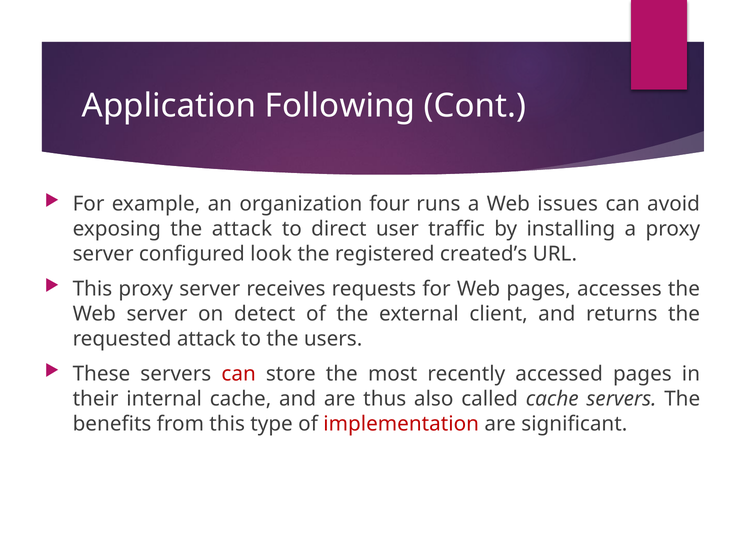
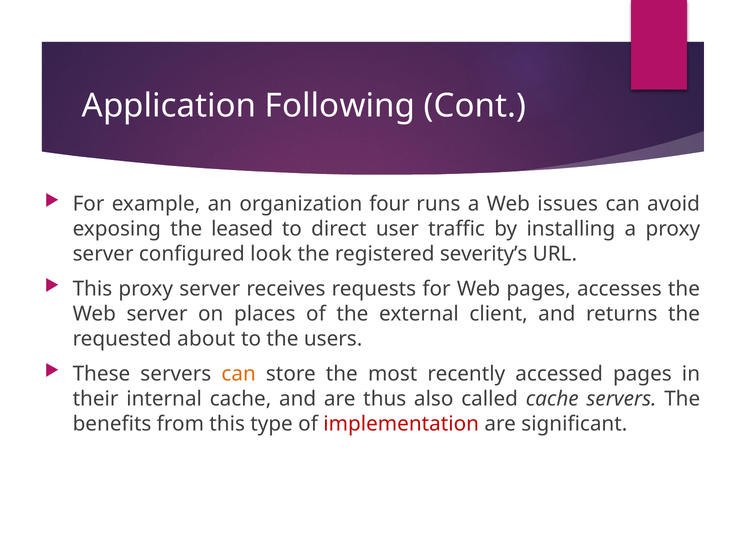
the attack: attack -> leased (242, 229)
created’s: created’s -> severity’s (484, 254)
detect: detect -> places (265, 314)
requested attack: attack -> about (206, 339)
can colour: red -> orange (239, 374)
